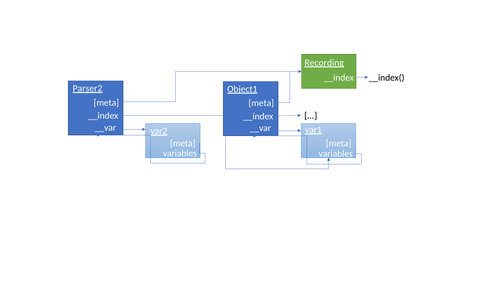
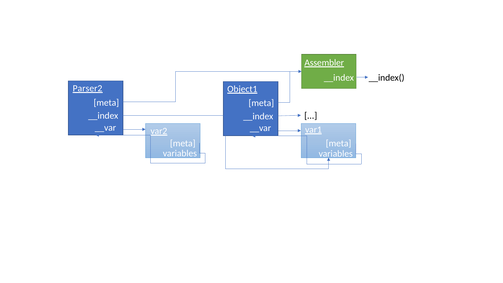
Recording: Recording -> Assembler (324, 63)
